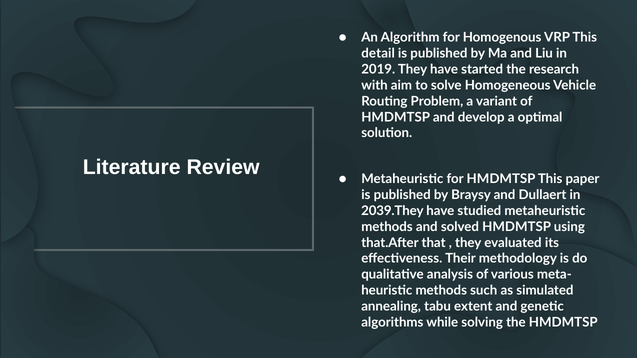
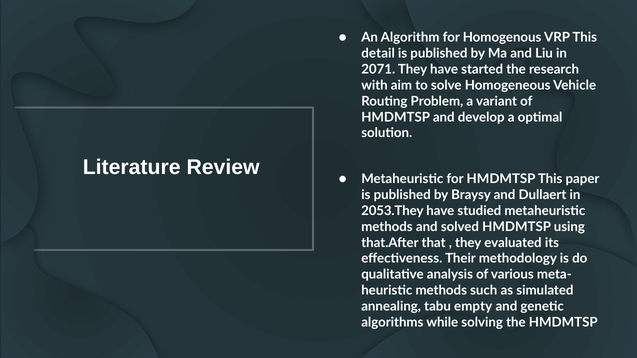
2019: 2019 -> 2071 (378, 69)
2039.They: 2039.They -> 2053.They (392, 211)
extent: extent -> empty (473, 307)
